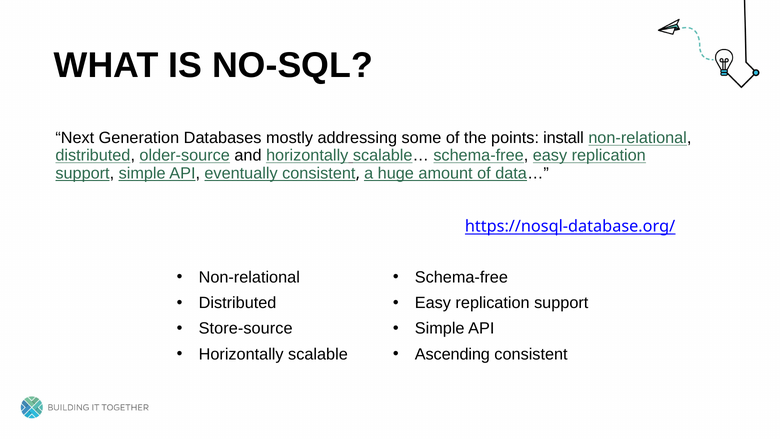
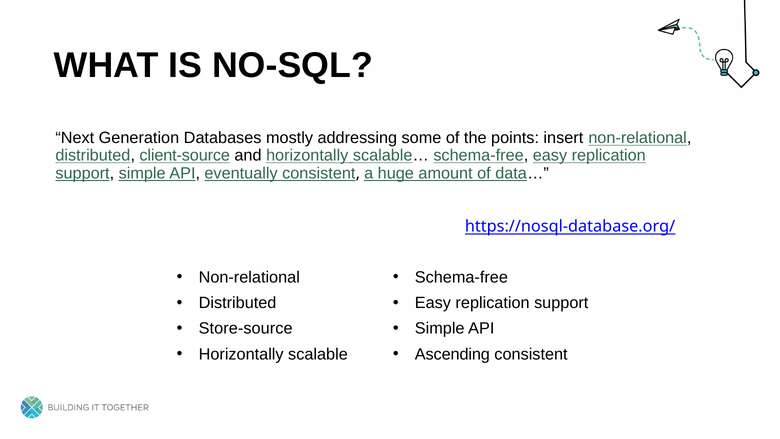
install: install -> insert (563, 138)
older-source: older-source -> client-source (185, 156)
